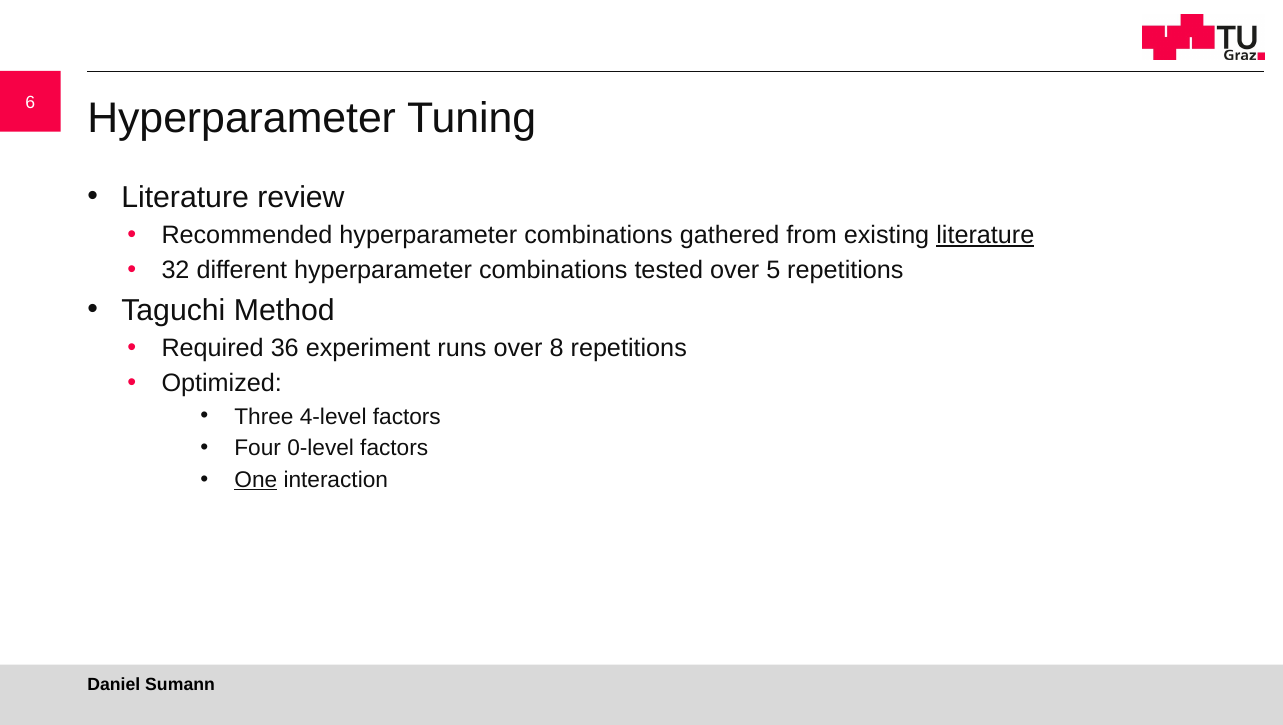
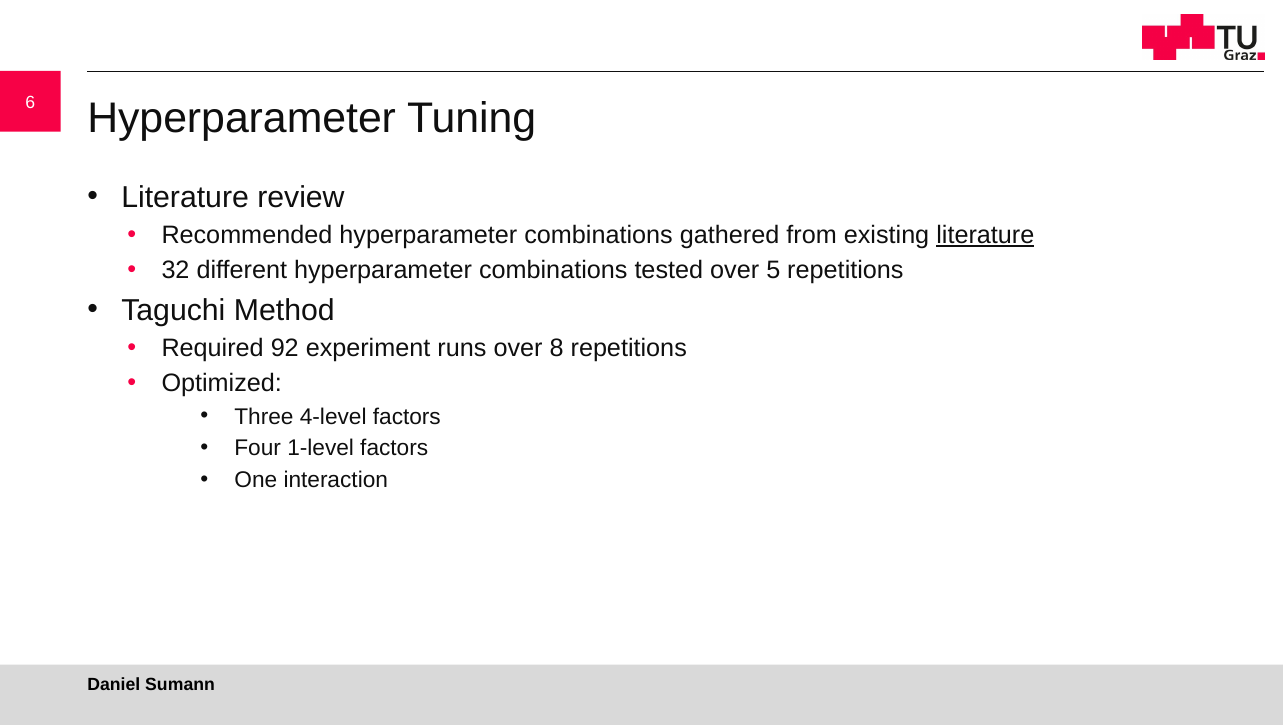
36: 36 -> 92 (285, 348)
0-level: 0-level -> 1-level (321, 449)
One underline: present -> none (256, 480)
